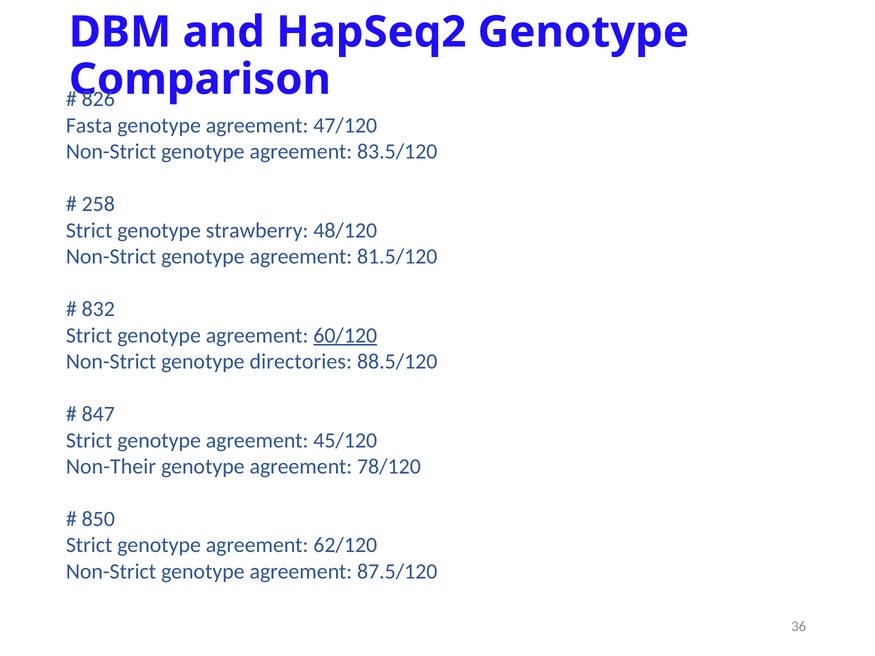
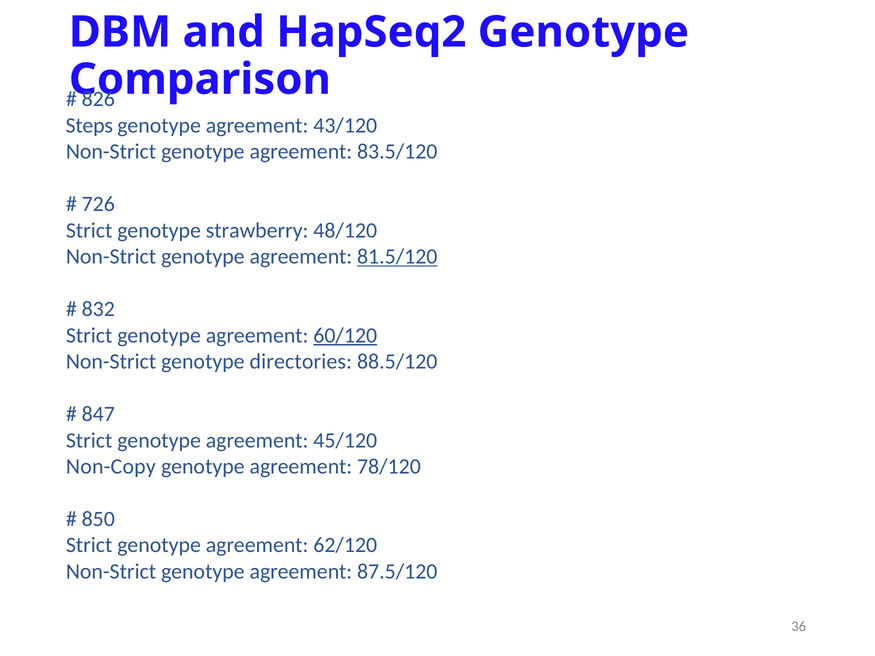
Fasta: Fasta -> Steps (89, 125)
47/120: 47/120 -> 43/120 (345, 125)
258: 258 -> 726 (98, 204)
81.5/120 underline: none -> present (397, 257)
Non-Their: Non-Their -> Non-Copy (111, 467)
